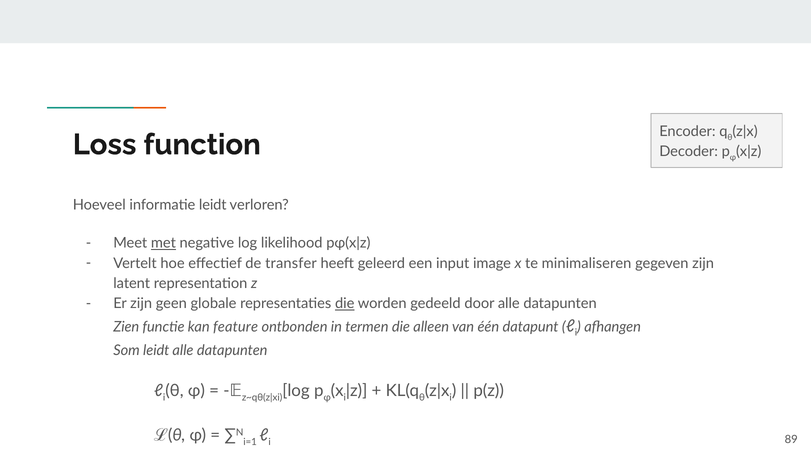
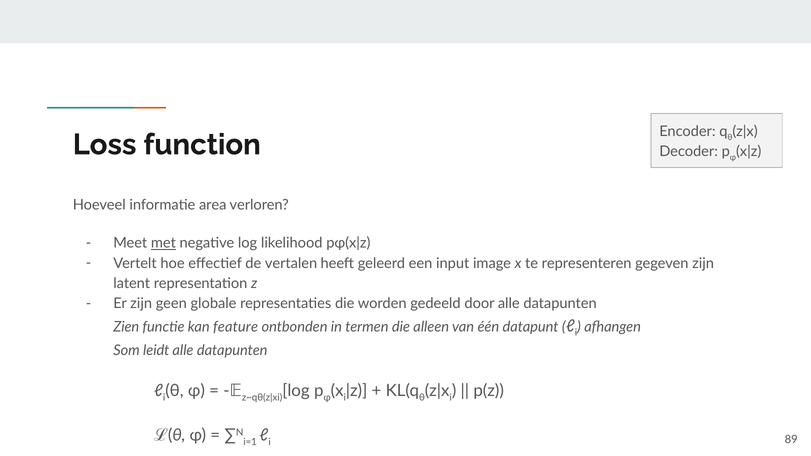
informatie leidt: leidt -> area (213, 205)
transfer: transfer -> vertalen (291, 263)
minimaliseren: minimaliseren -> representeren (587, 263)
die underline: present -> none (345, 304)
